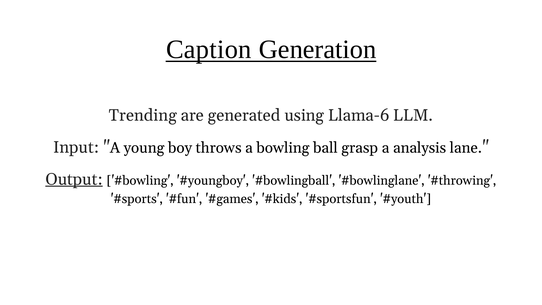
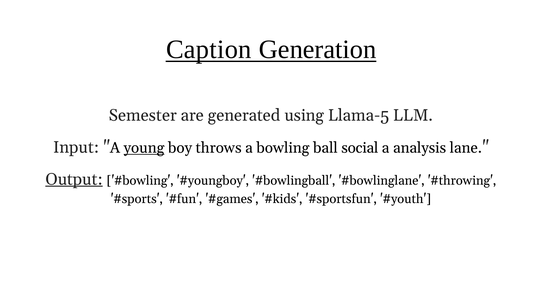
Trending: Trending -> Semester (143, 115)
Llama-6: Llama-6 -> Llama-5 (359, 115)
young underline: none -> present (144, 148)
grasp: grasp -> social (360, 148)
